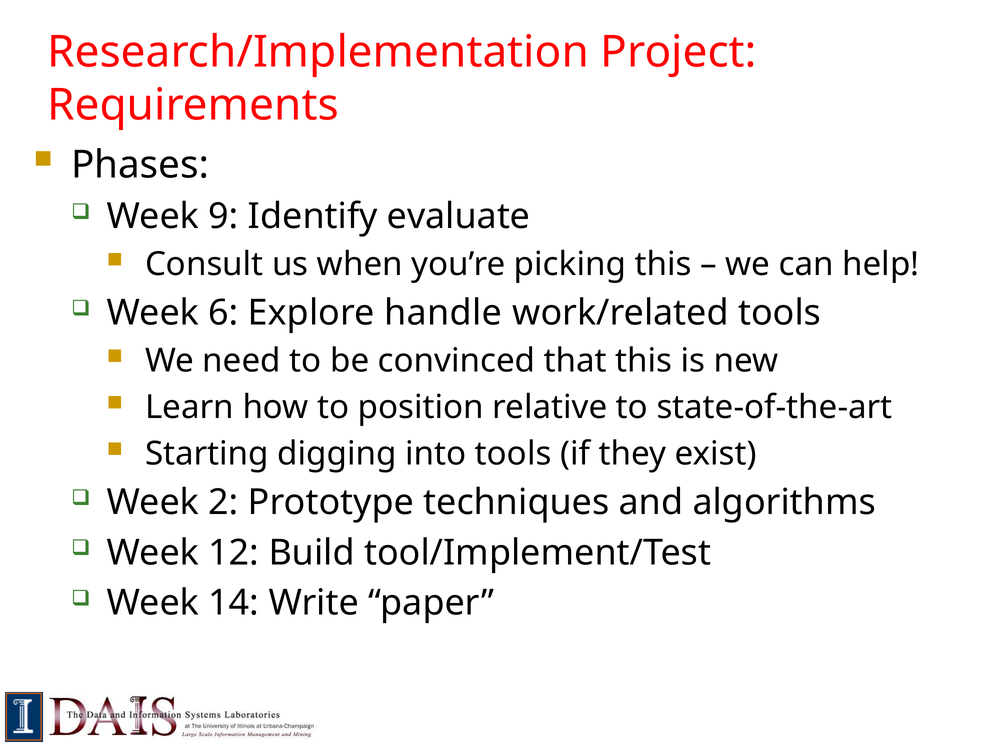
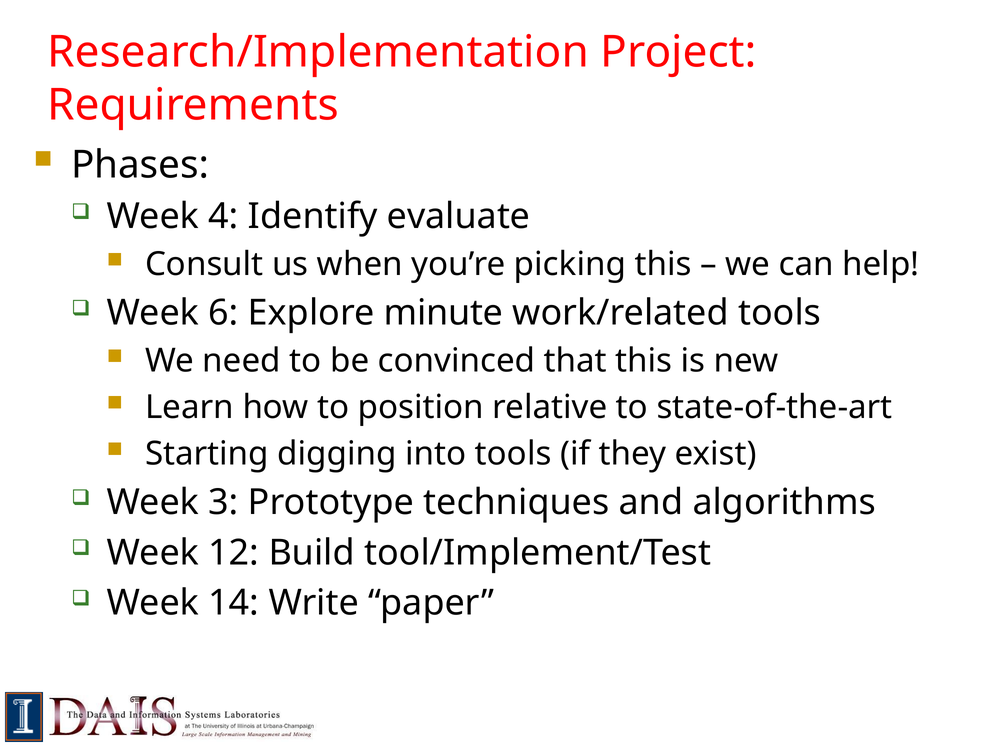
9: 9 -> 4 (223, 217)
handle: handle -> minute (443, 313)
2: 2 -> 3 (223, 503)
